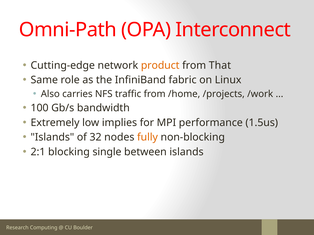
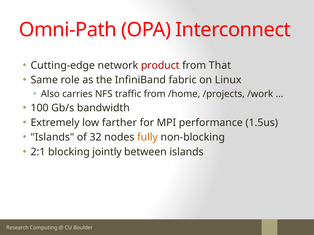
product colour: orange -> red (160, 66)
implies: implies -> farther (119, 123)
single: single -> jointly (107, 152)
